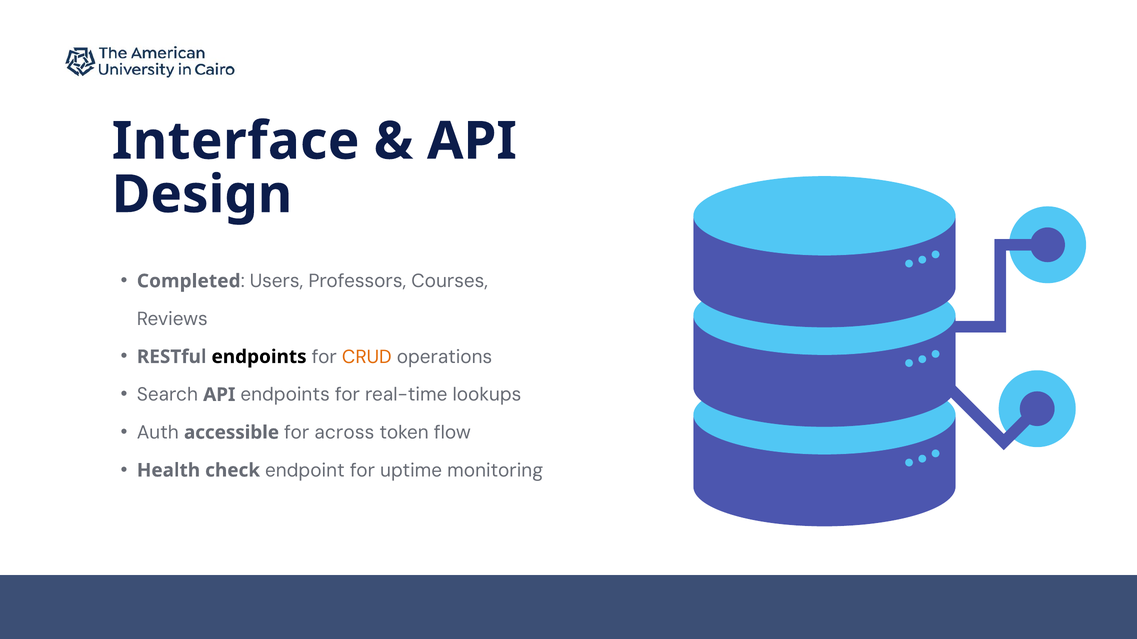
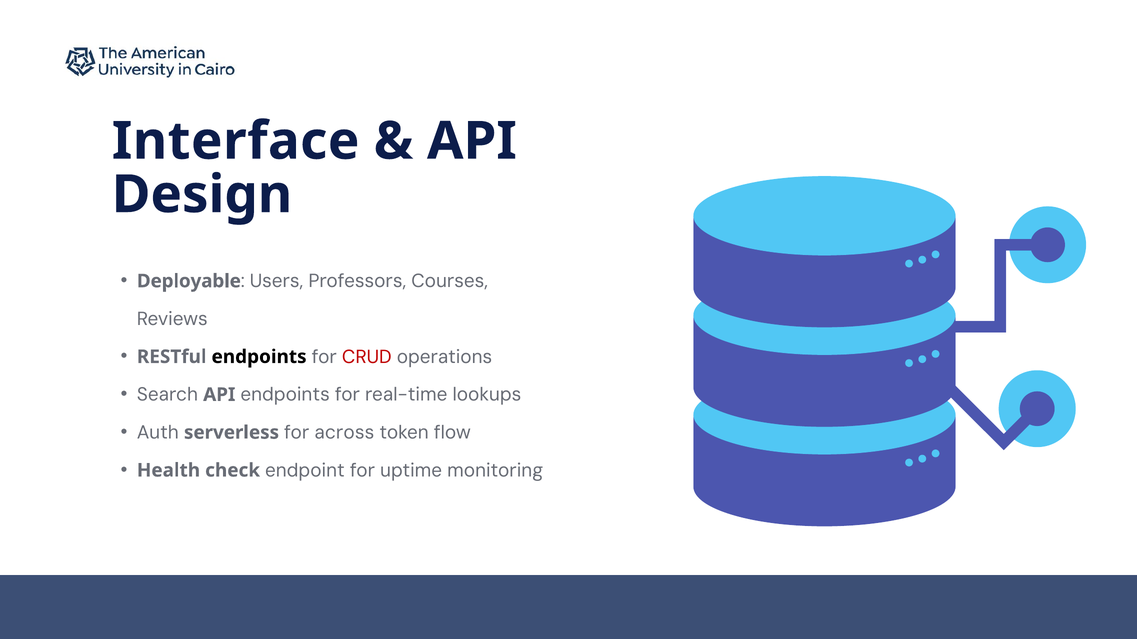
Completed: Completed -> Deployable (189, 281)
CRUD colour: orange -> red (367, 357)
accessible: accessible -> serverless (232, 433)
